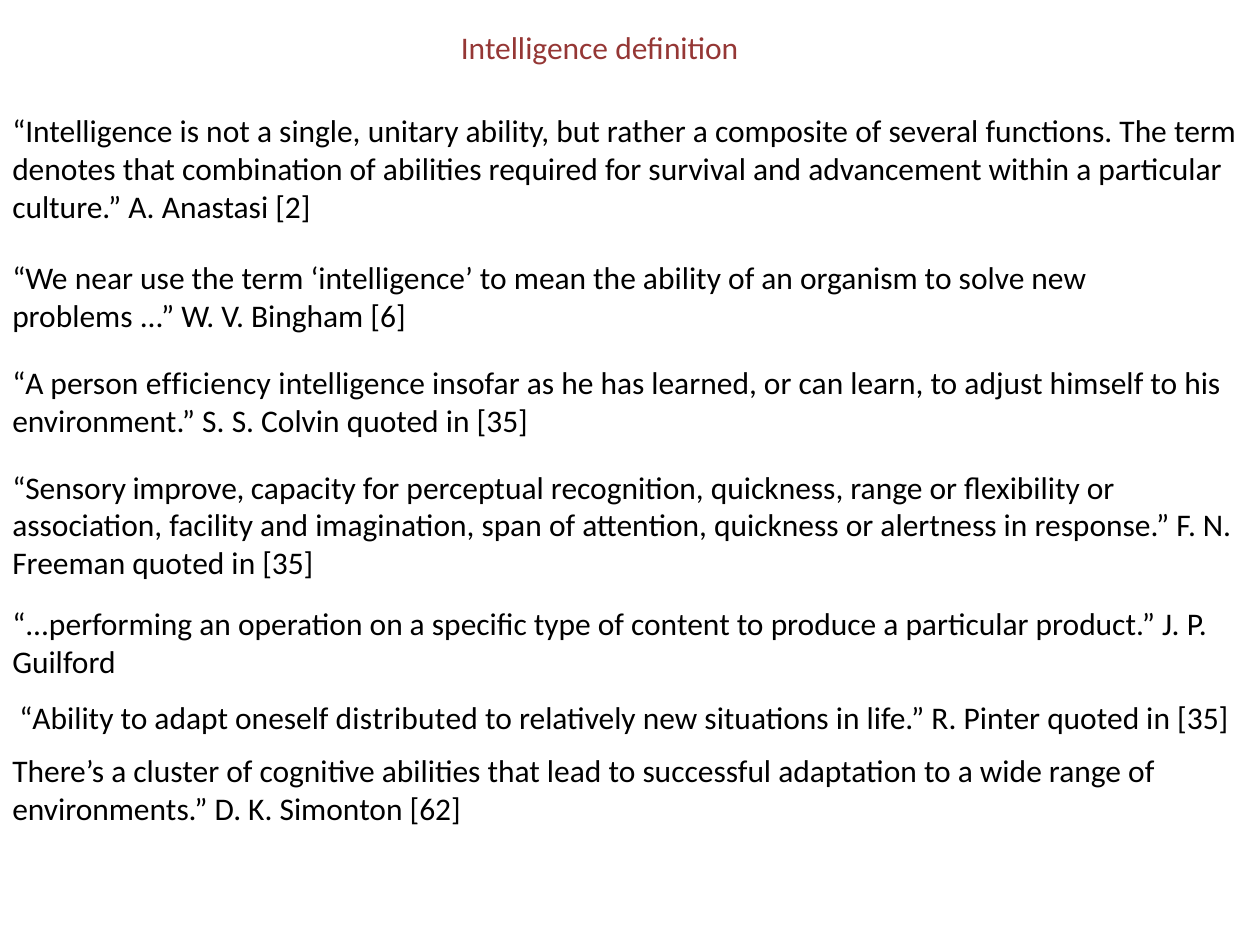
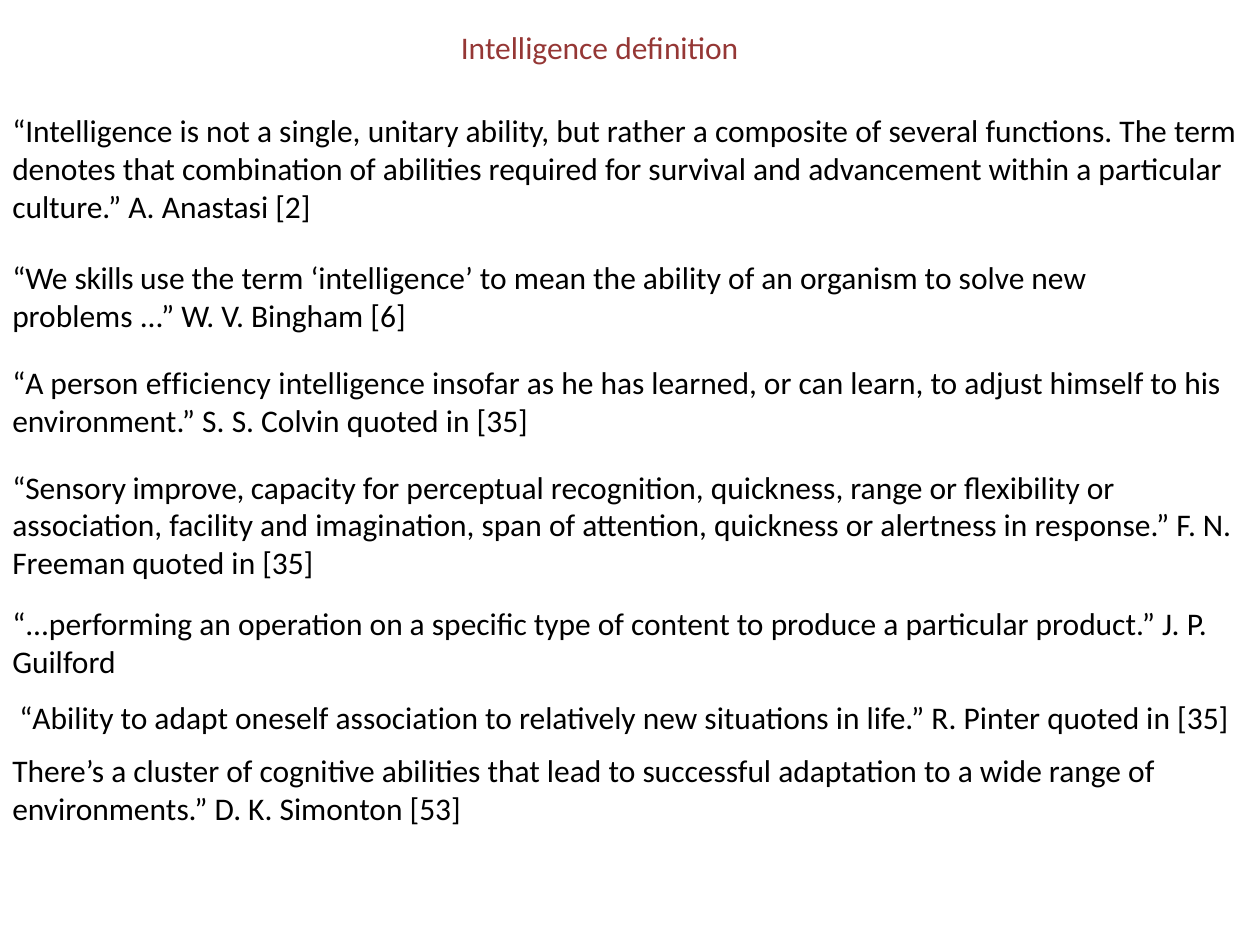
near: near -> skills (104, 279)
oneself distributed: distributed -> association (407, 720)
62: 62 -> 53 (435, 810)
